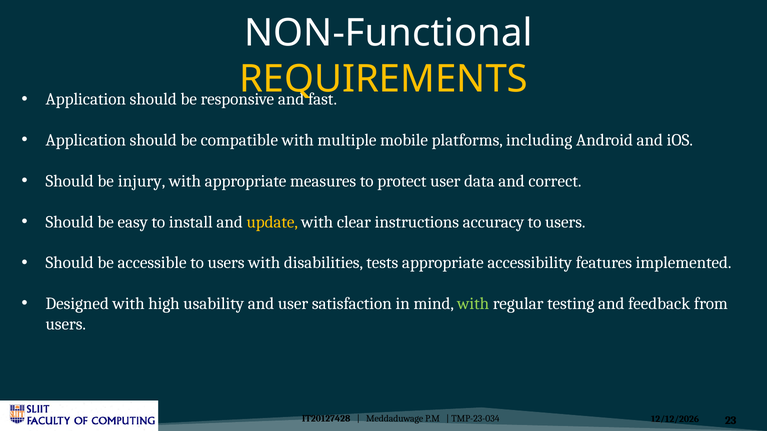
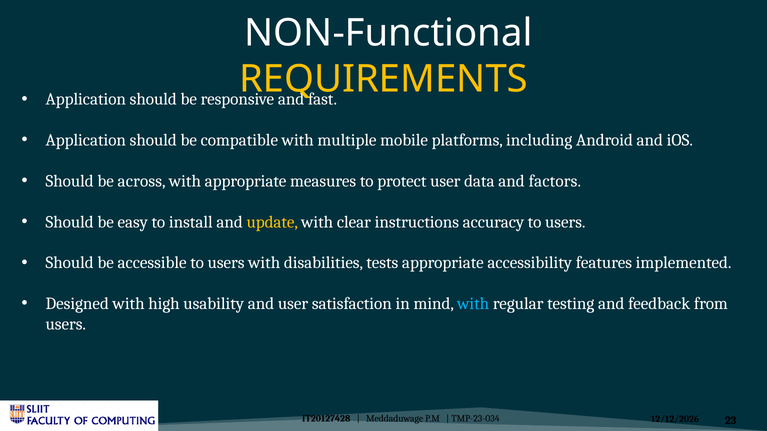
injury: injury -> across (142, 181)
correct: correct -> factors (555, 181)
with colour: light green -> light blue (473, 304)
